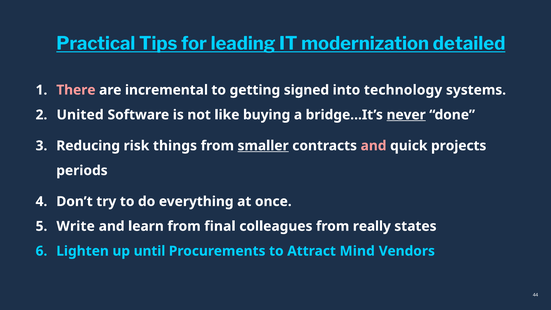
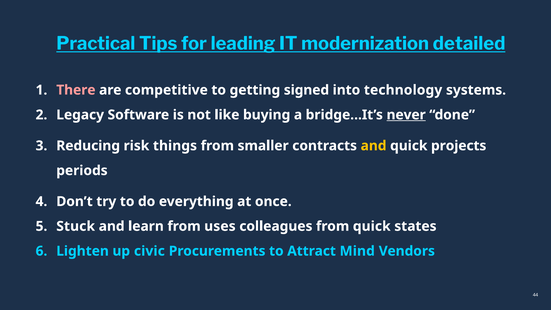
incremental: incremental -> competitive (166, 90)
United: United -> Legacy (80, 115)
smaller underline: present -> none (263, 146)
and colour: pink -> yellow (374, 146)
Write: Write -> Stuck (76, 226)
final: final -> uses (220, 226)
from really: really -> quick (372, 226)
until: until -> civic (149, 251)
